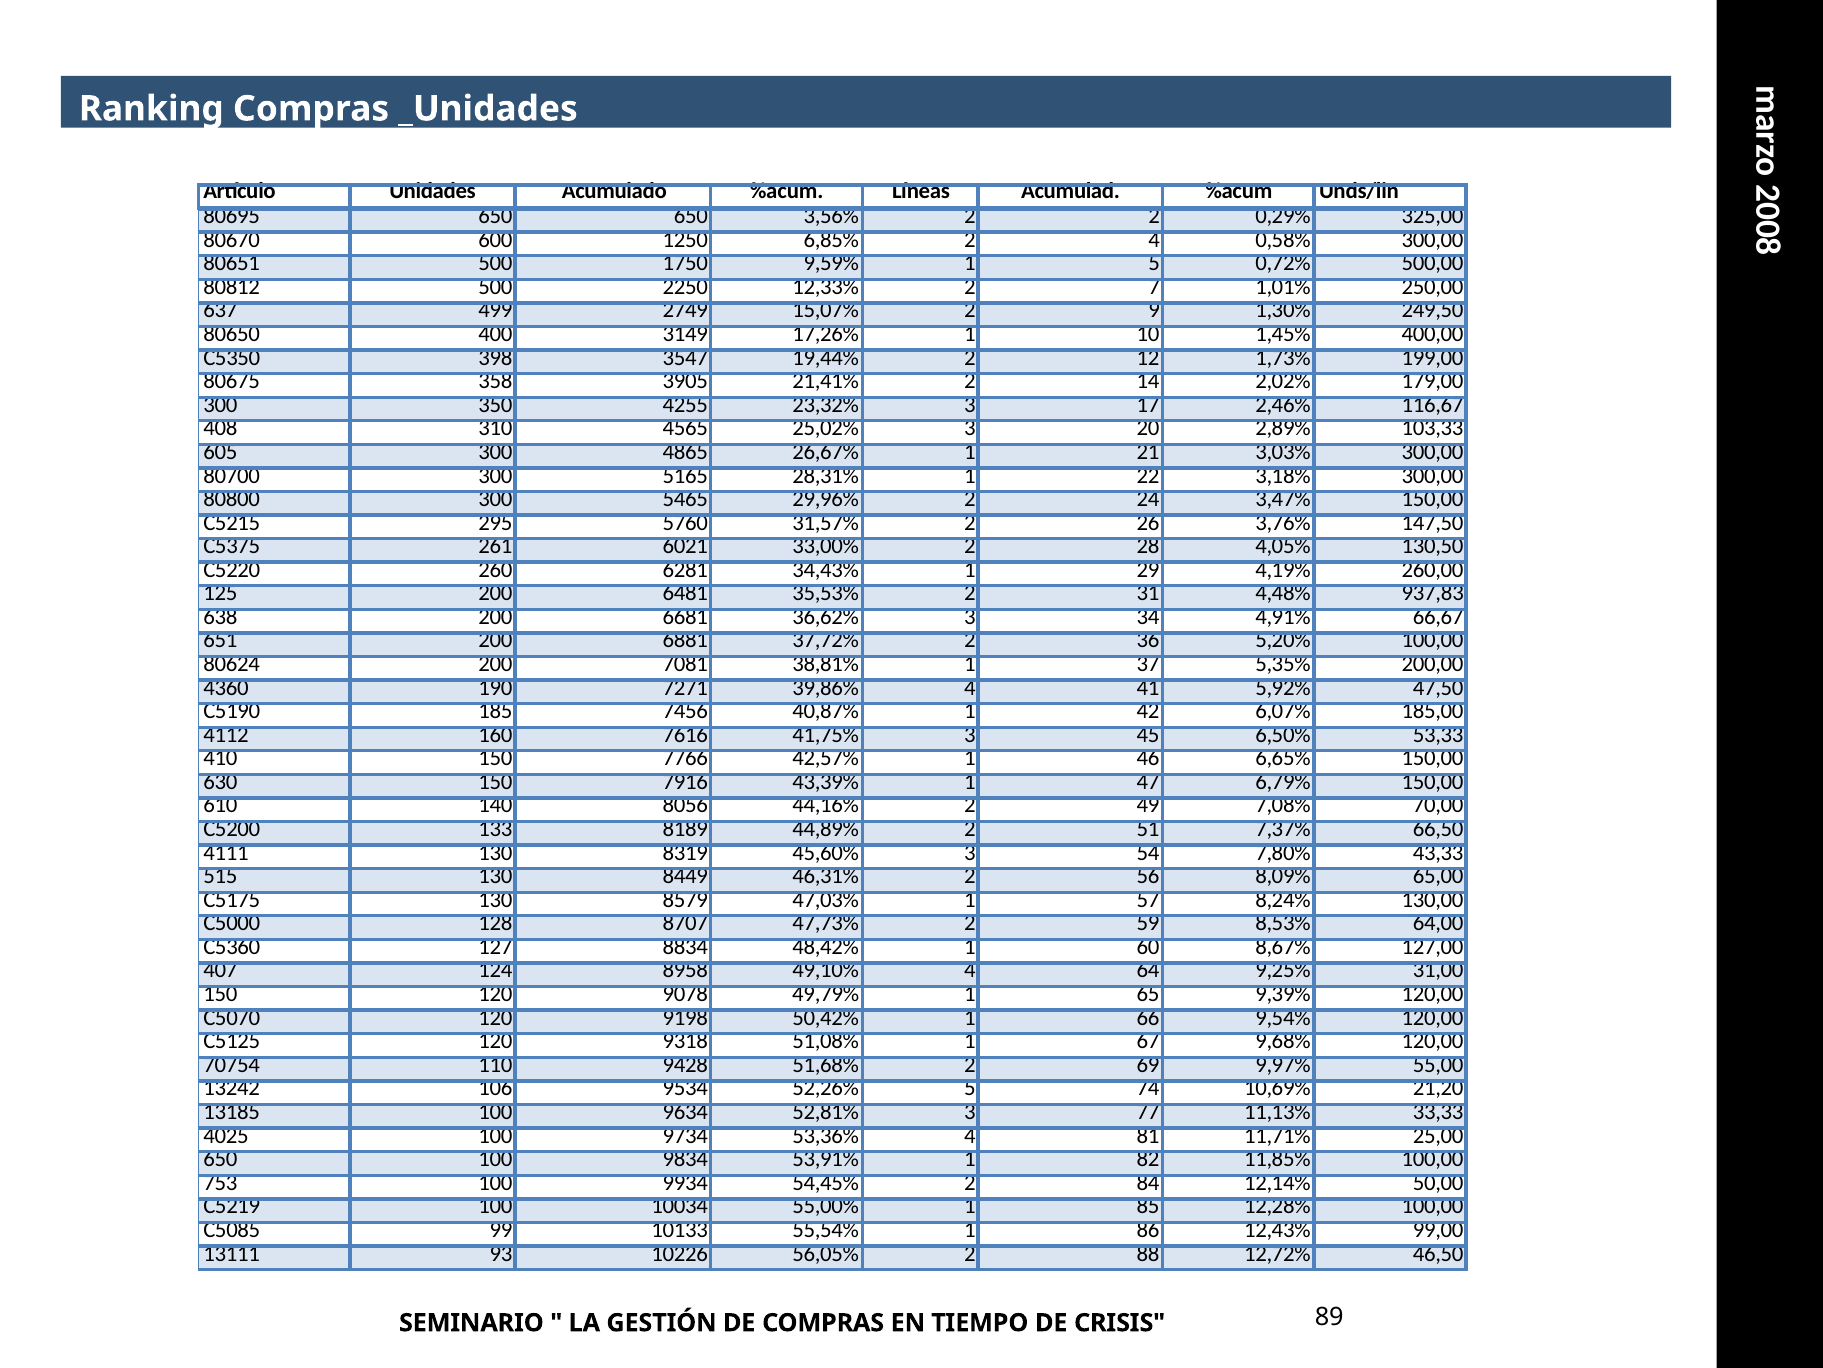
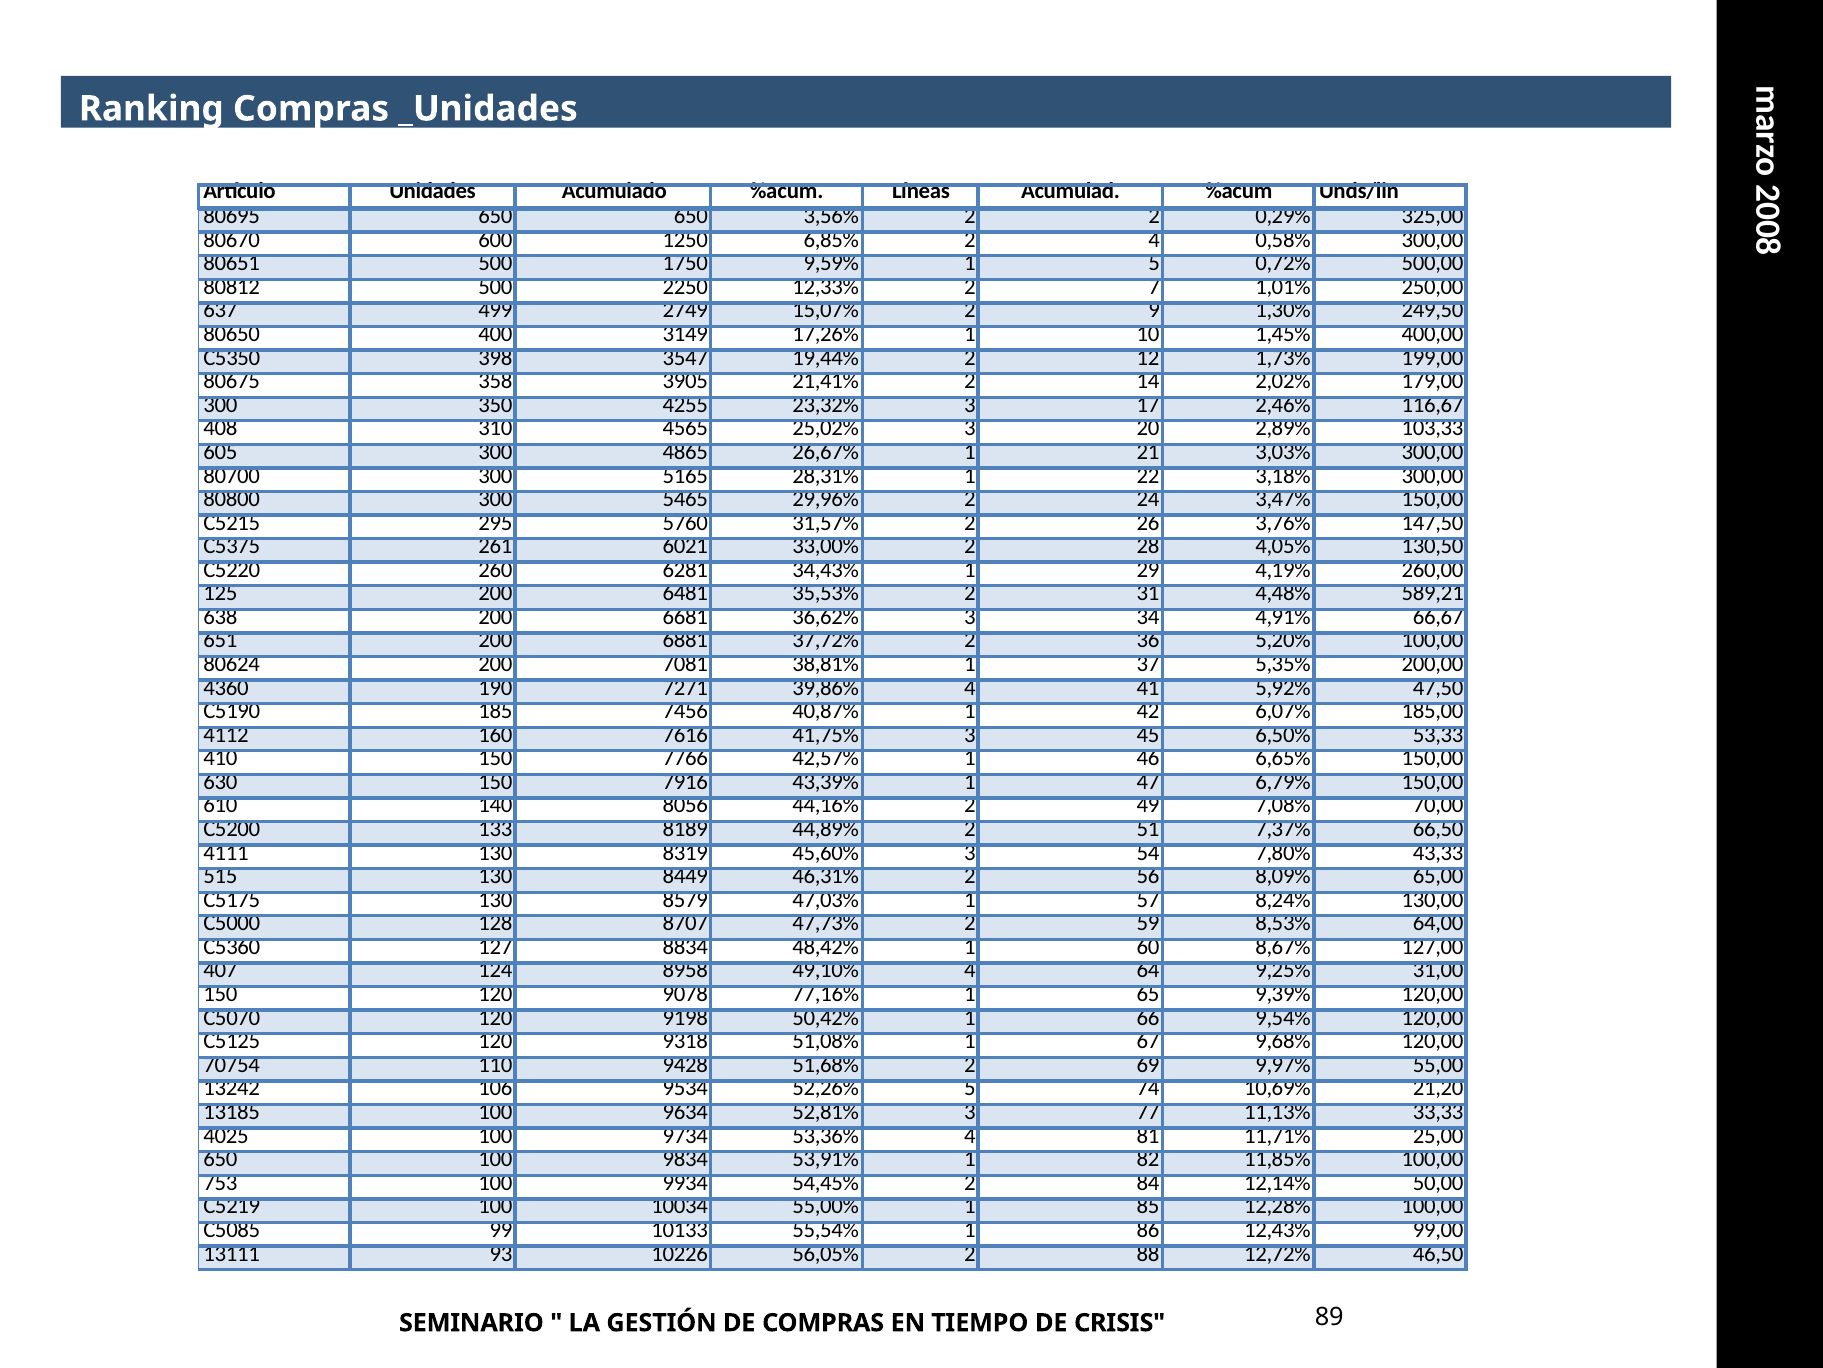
937,83: 937,83 -> 589,21 (1433, 593)
49,79%: 49,79% -> 77,16% (826, 993)
